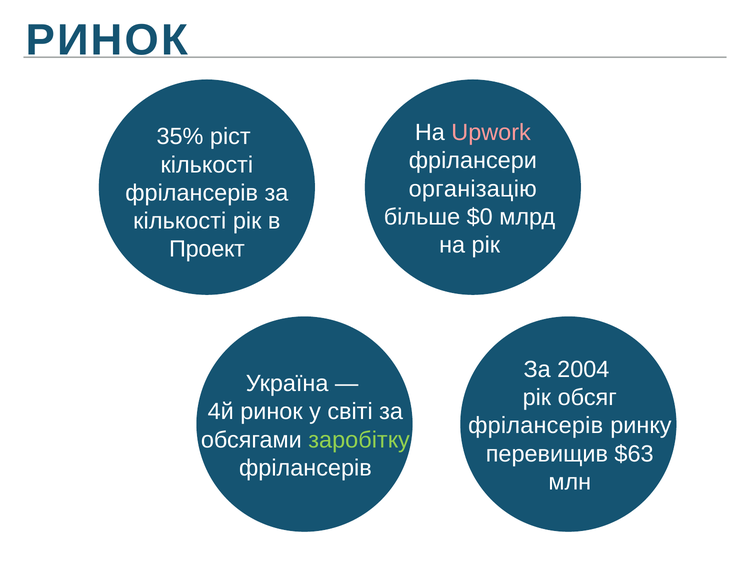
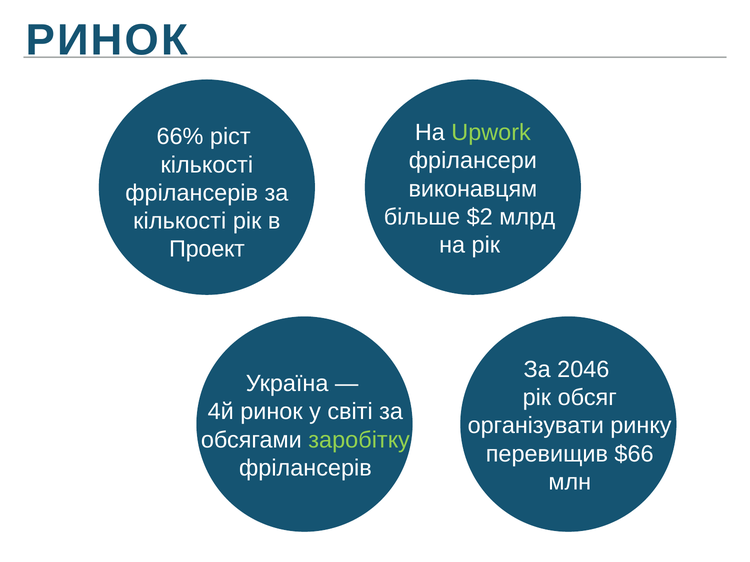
Upwork colour: pink -> light green (491, 133)
35%: 35% -> 66% (180, 137)
організацію: організацію -> виконавцям (473, 189)
$0: $0 -> $2 (480, 217)
2004: 2004 -> 2046 (583, 370)
фрілансерів: фрілансерів -> організувати (536, 426)
$63: $63 -> $66 (634, 454)
